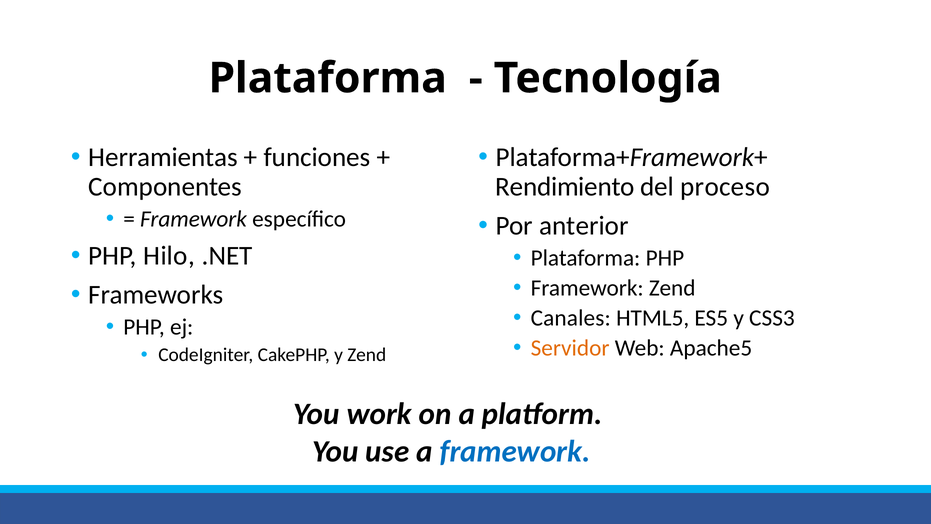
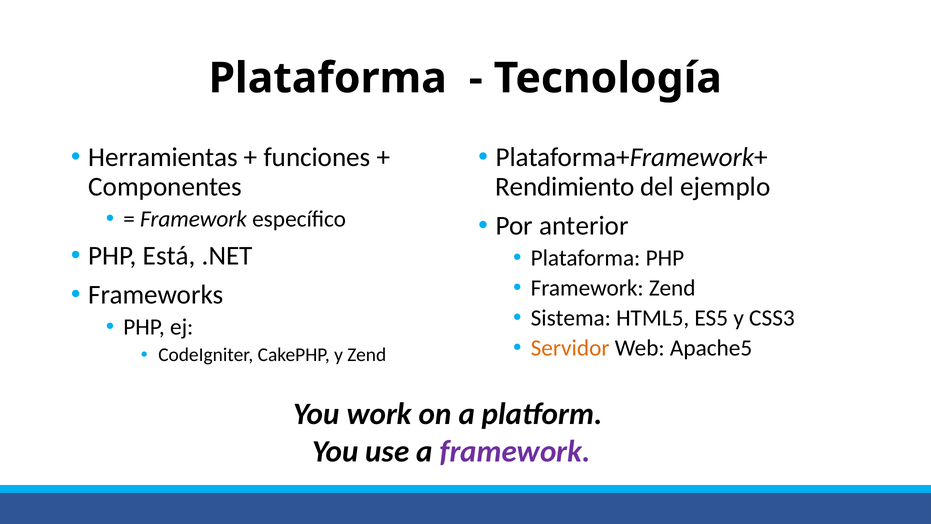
proceso: proceso -> ejemplo (725, 187)
Hilo: Hilo -> Está (169, 256)
Canales: Canales -> Sistema (571, 318)
framework colour: blue -> purple (515, 451)
